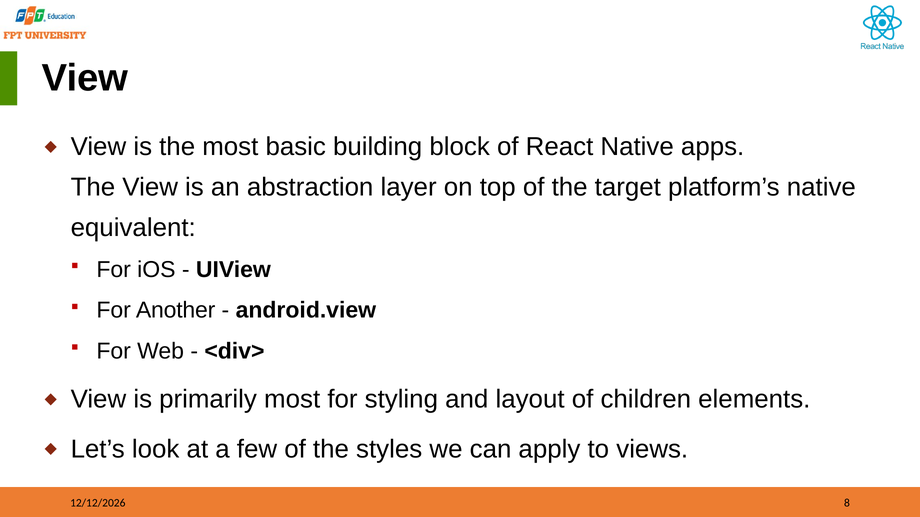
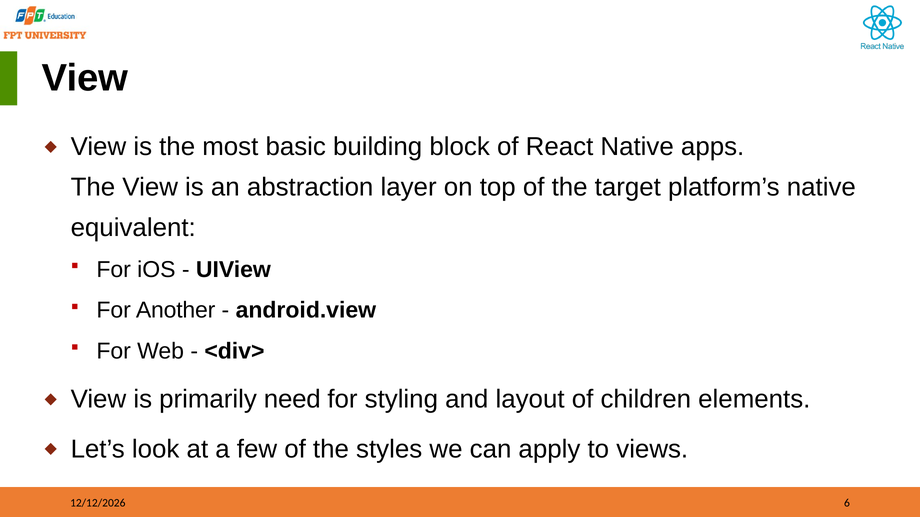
primarily most: most -> need (292, 400)
8: 8 -> 6 (847, 504)
